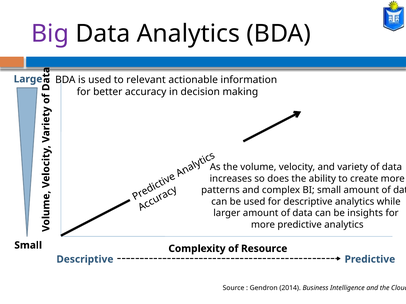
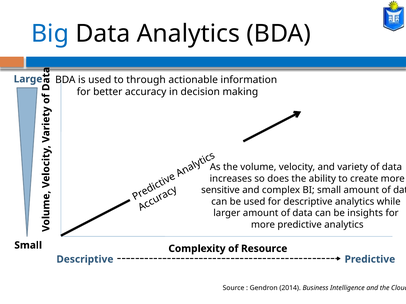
Big colour: purple -> blue (50, 34)
relevant: relevant -> through (146, 80)
patterns: patterns -> sensitive (221, 190)
